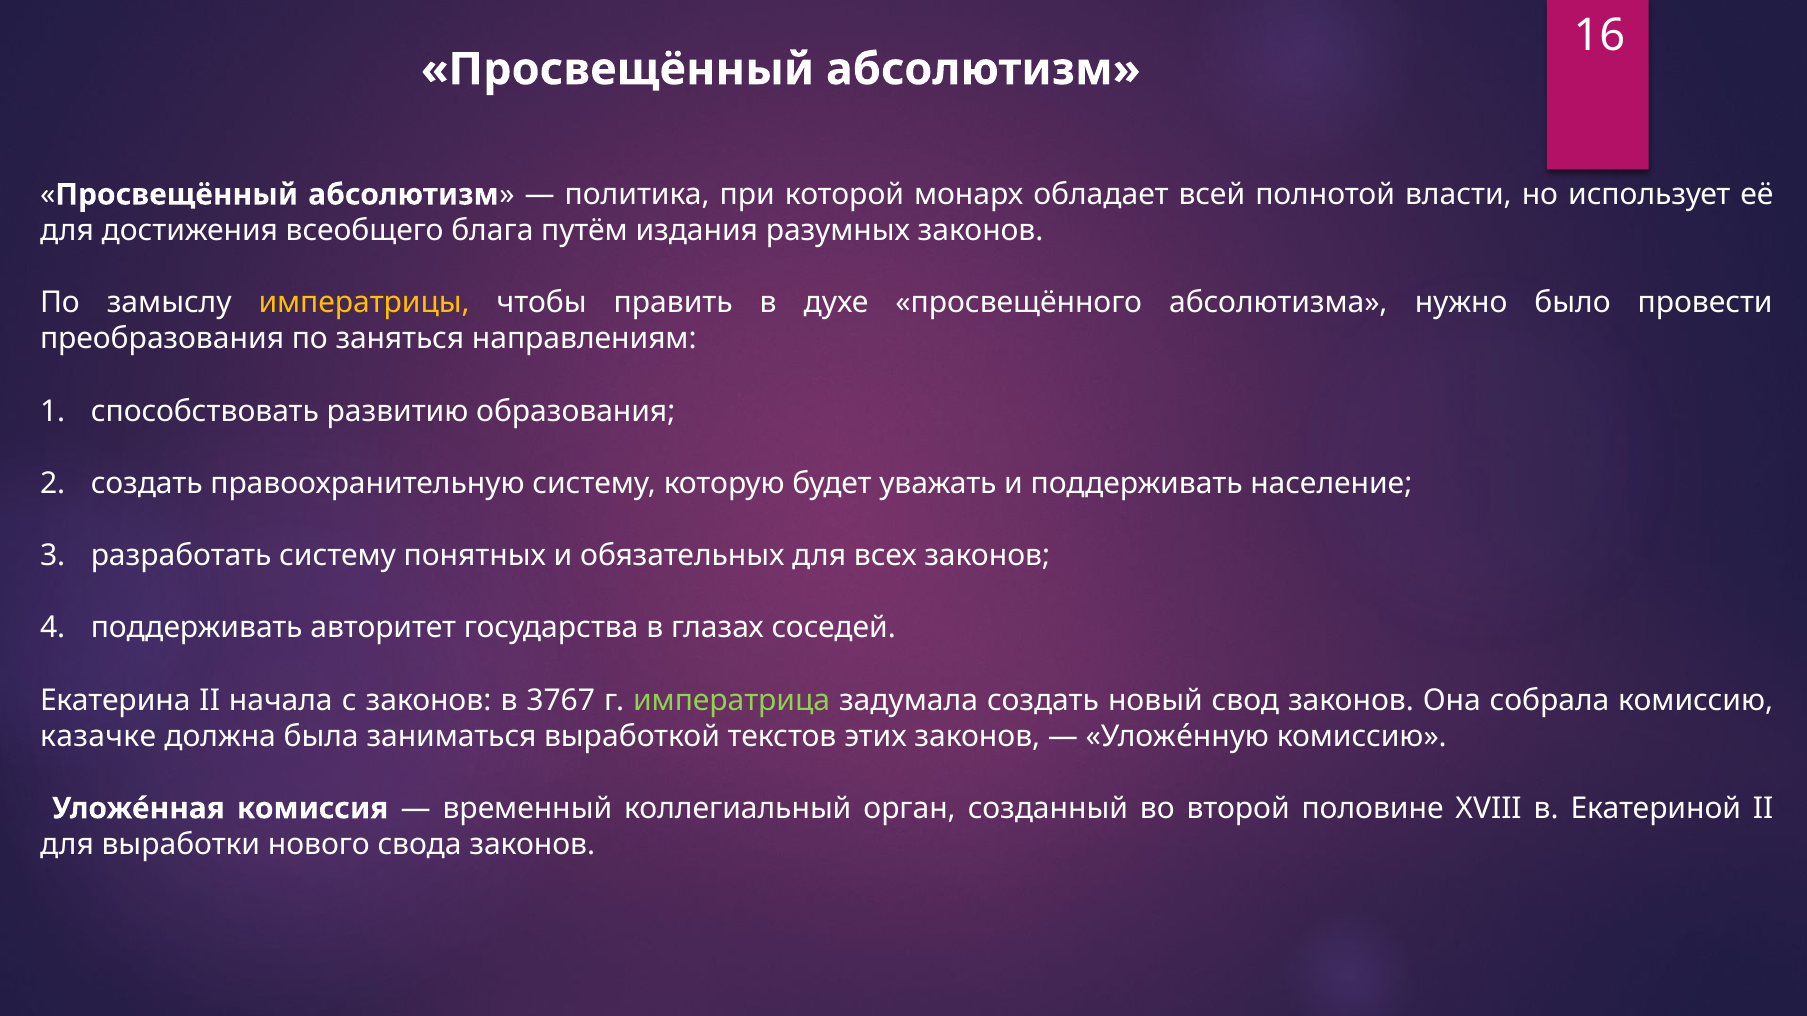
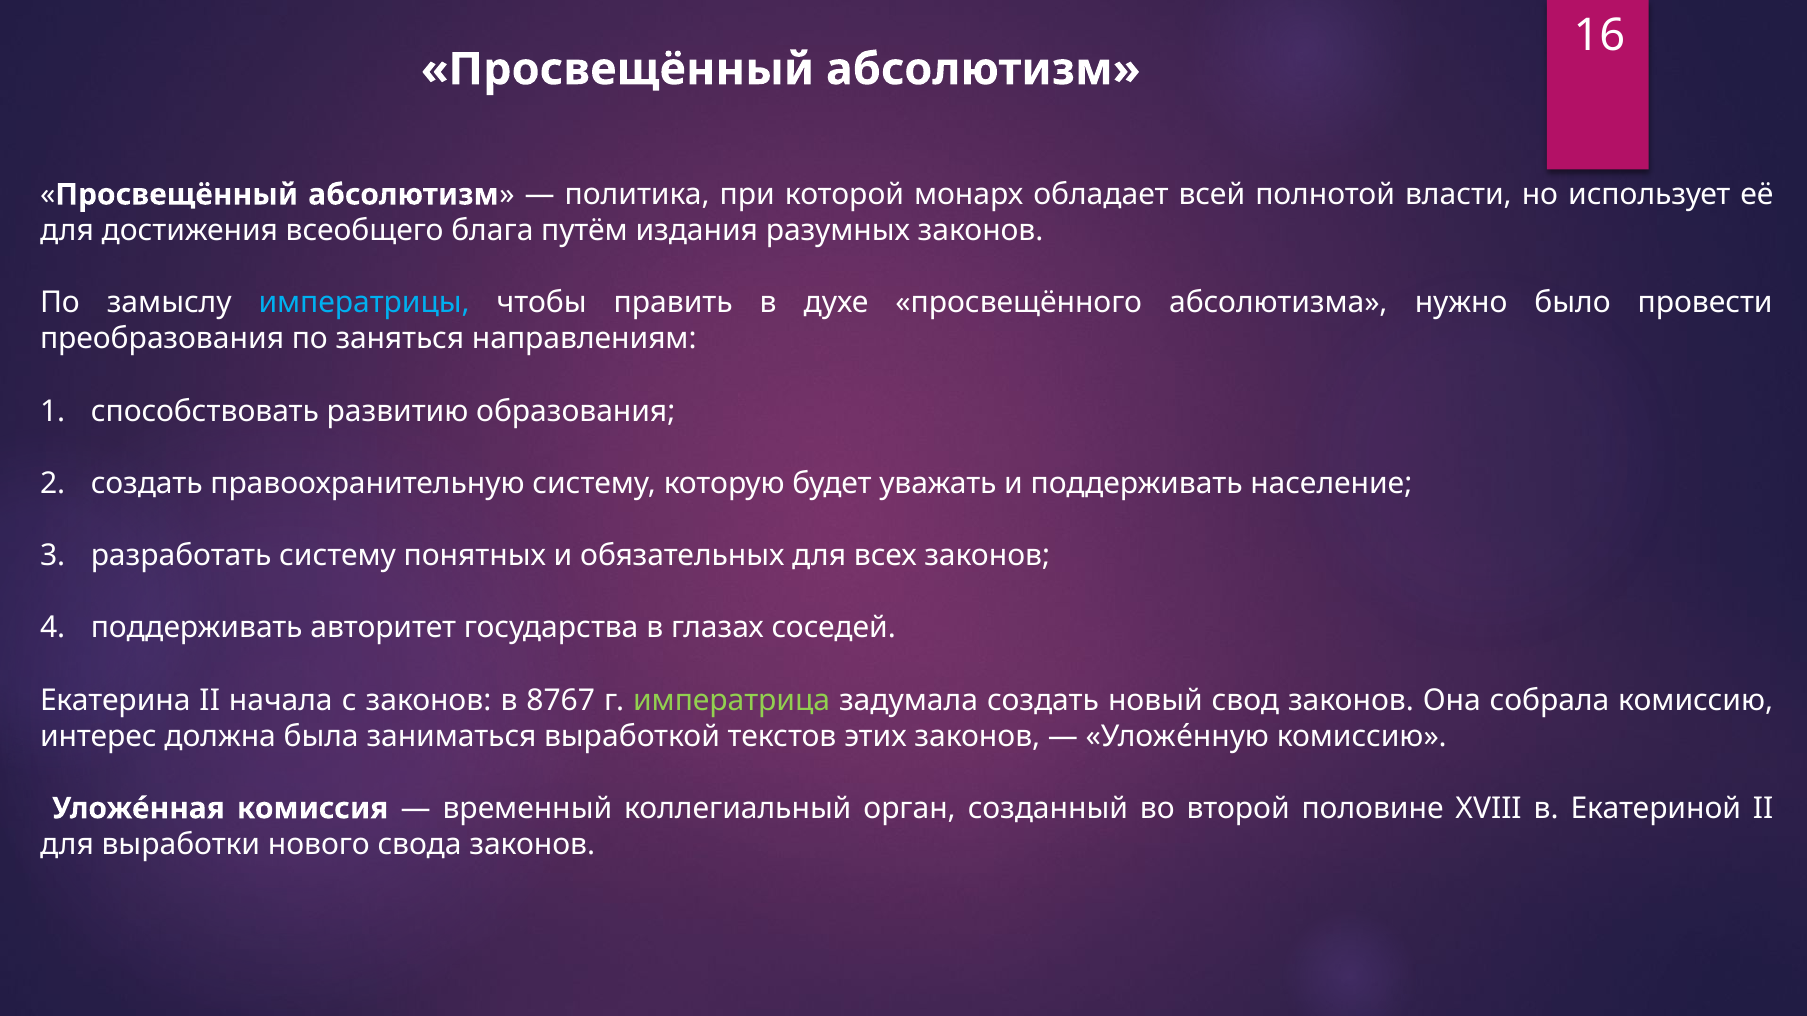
императрицы colour: yellow -> light blue (364, 303)
3767: 3767 -> 8767 (561, 700)
казачке: казачке -> интерес (98, 737)
